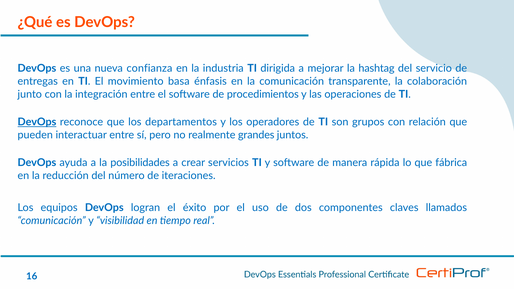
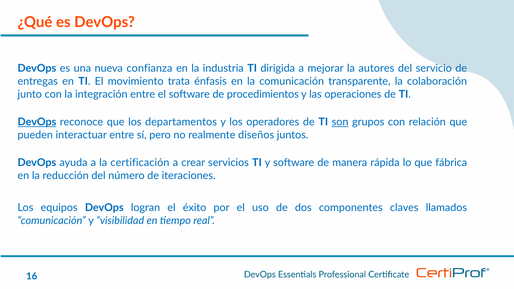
hashtag: hashtag -> autores (376, 68)
basa: basa -> trata (179, 81)
son underline: none -> present (340, 122)
grandes: grandes -> diseños (256, 135)
posibilidades: posibilidades -> certificación (140, 163)
